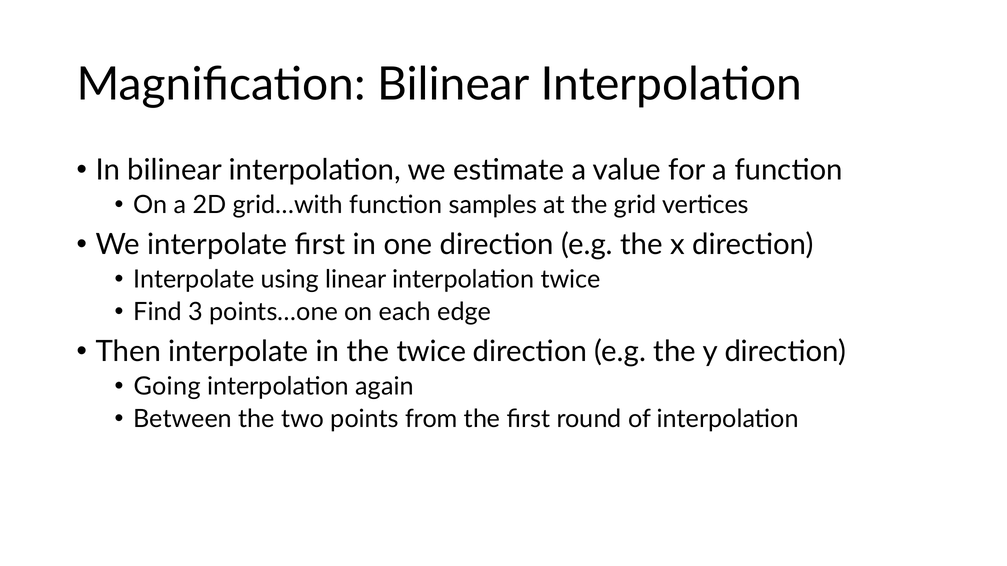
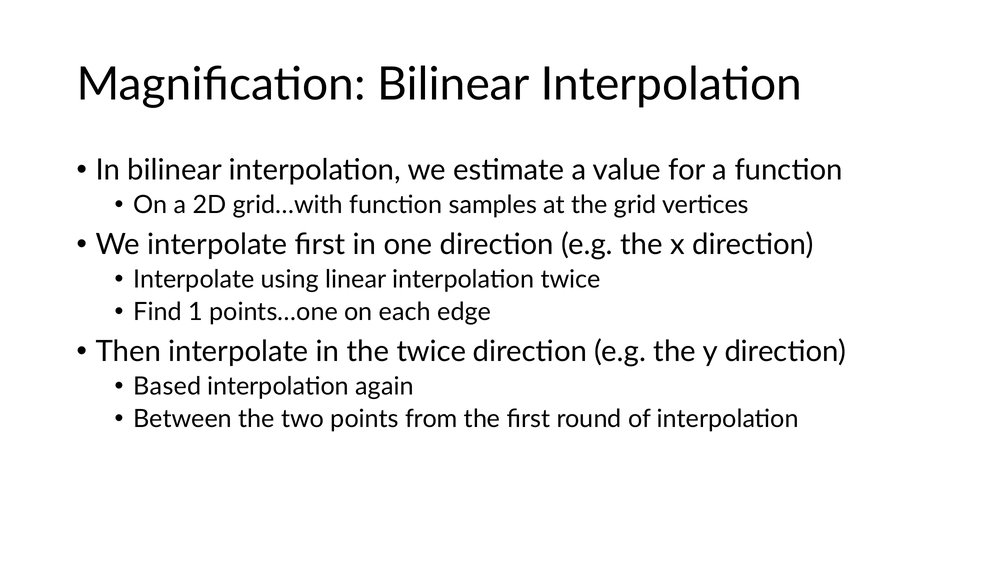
3: 3 -> 1 (195, 312)
Going: Going -> Based (167, 387)
